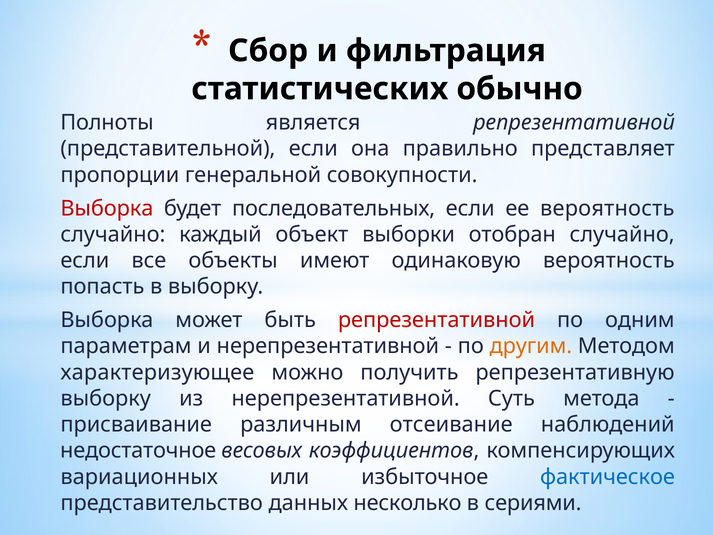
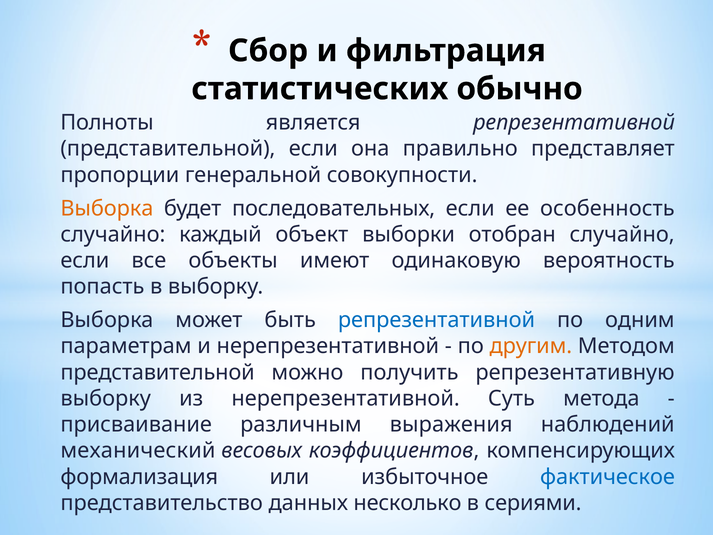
Выборка colour: red -> orange (107, 208)
ее вероятность: вероятность -> особенность (607, 208)
репрезентативной colour: red -> blue (436, 320)
характеризующее: характеризующее -> представительной (158, 372)
отсеивание: отсеивание -> выражения (451, 424)
недостаточное: недостаточное -> механический (138, 451)
вариационных: вариационных -> формализация (139, 477)
